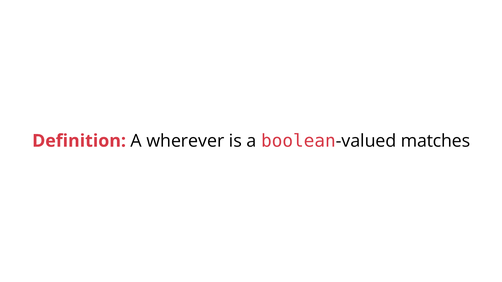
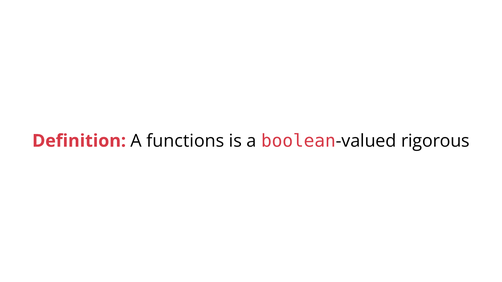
wherever: wherever -> functions (185, 141)
matches: matches -> rigorous (435, 141)
